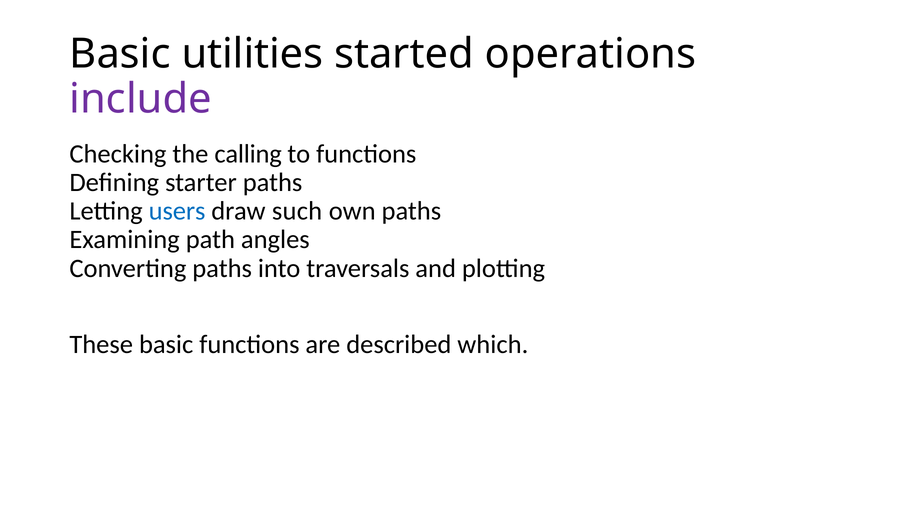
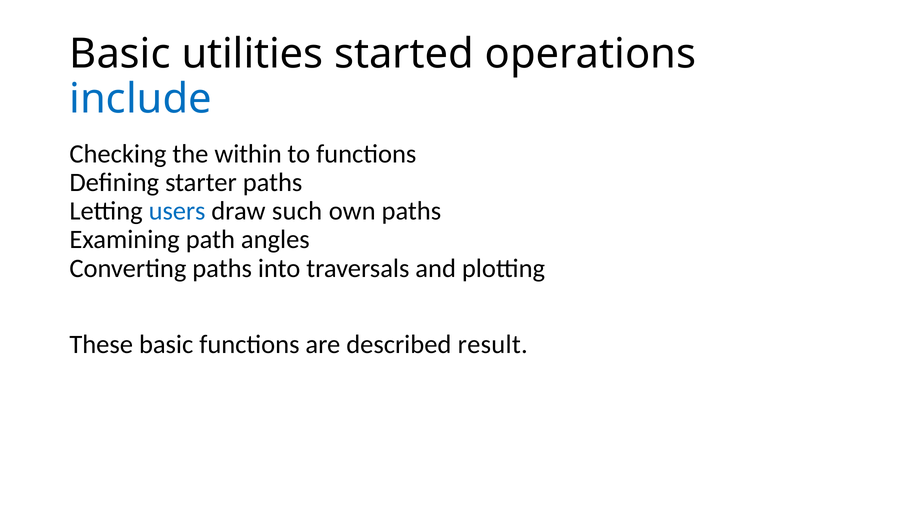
include colour: purple -> blue (141, 99)
calling: calling -> within (248, 154)
which: which -> result (493, 345)
